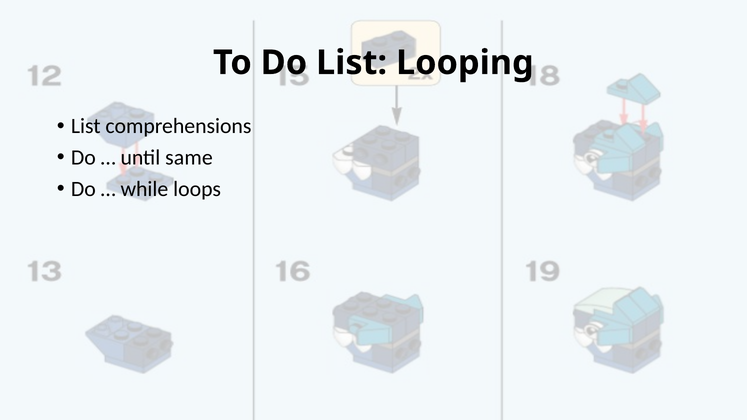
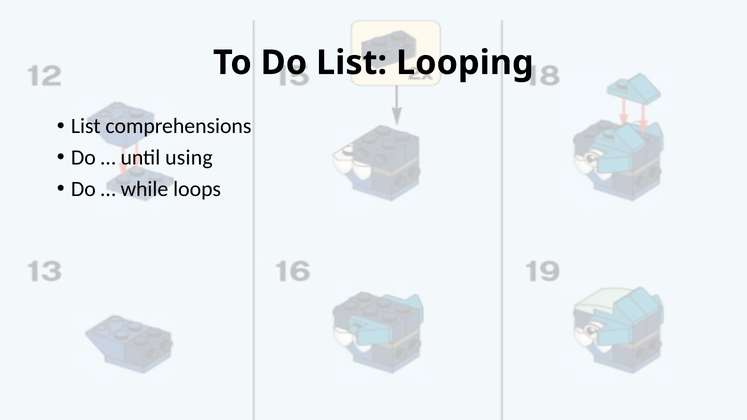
same: same -> using (189, 158)
